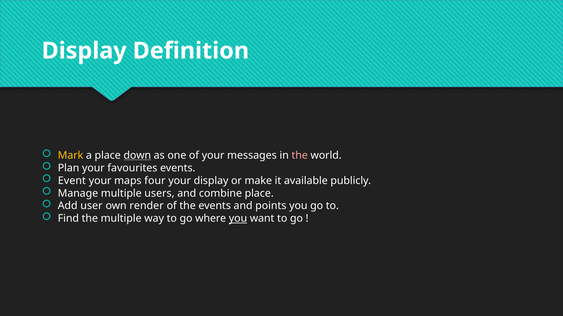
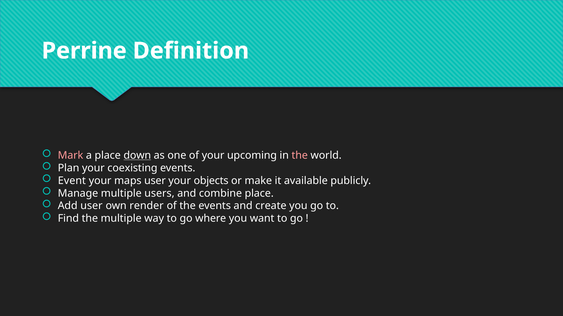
Display: Display -> Perrine (84, 51)
Mark colour: yellow -> pink (71, 156)
messages: messages -> upcoming (252, 156)
favourites: favourites -> coexisting (132, 168)
maps four: four -> user (155, 181)
your display: display -> objects (211, 181)
points: points -> create (271, 206)
you underline: present -> none (238, 219)
